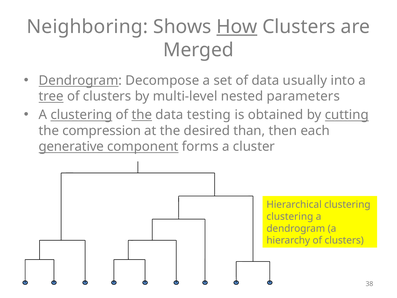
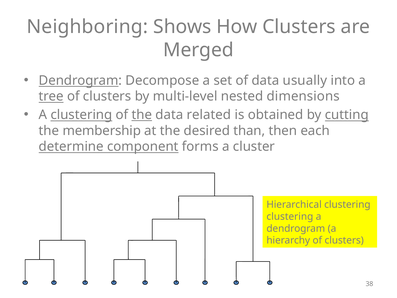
How underline: present -> none (237, 27)
parameters: parameters -> dimensions (303, 96)
testing: testing -> related (209, 115)
compression: compression -> membership (102, 131)
generative: generative -> determine (71, 146)
